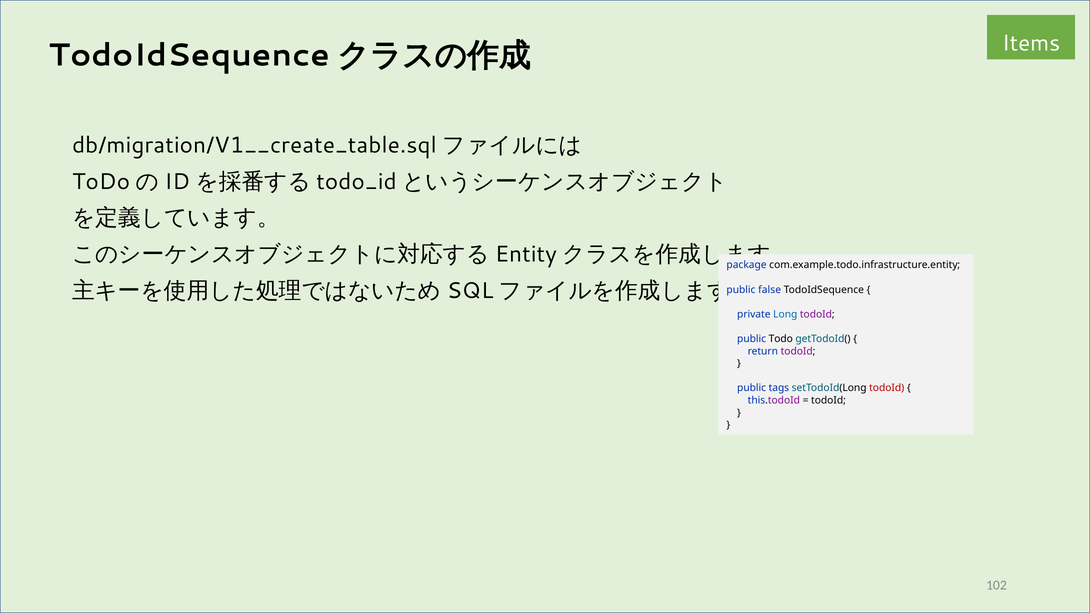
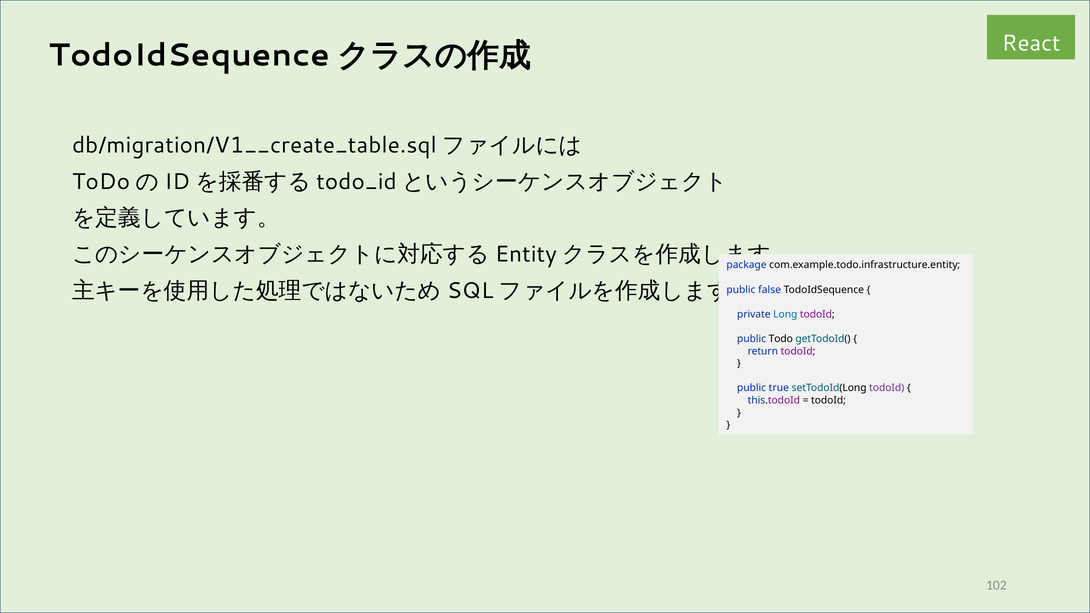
Items: Items -> React (1031, 43)
tags: tags -> true (779, 388)
todoId colour: red -> purple (887, 388)
